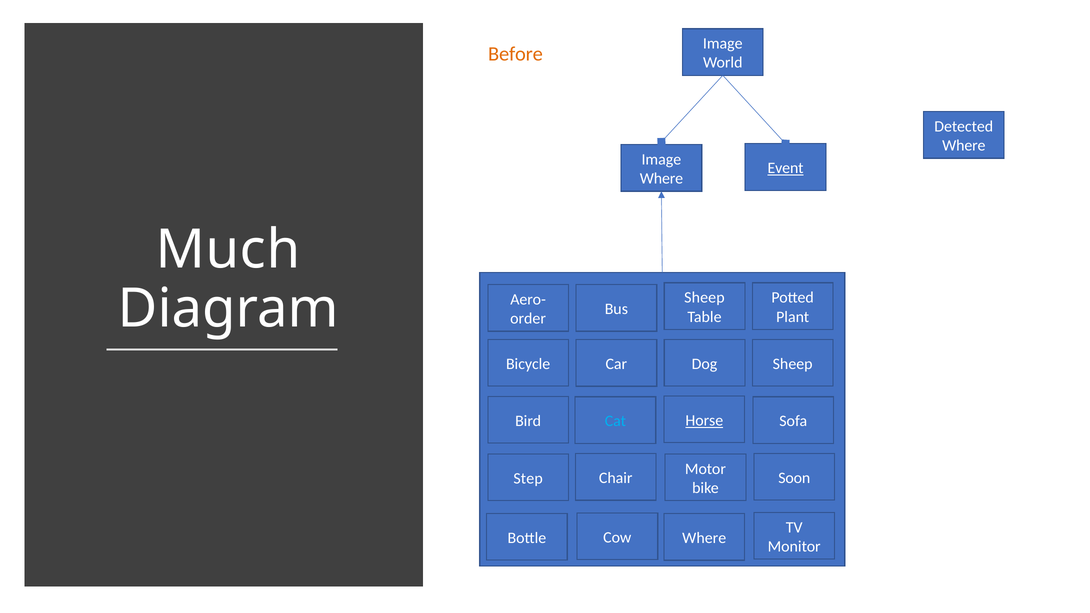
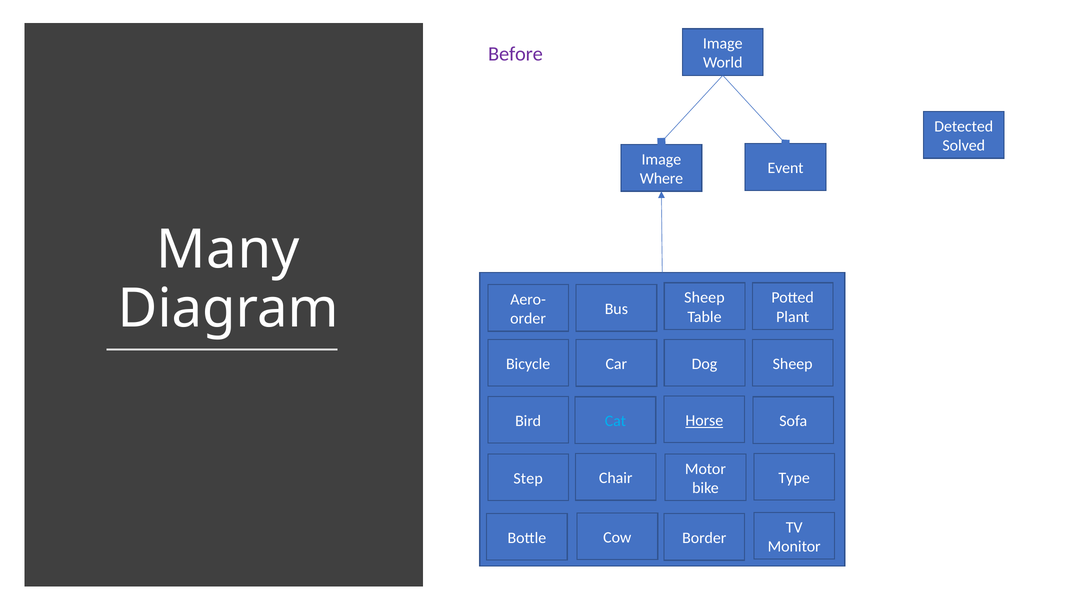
Before colour: orange -> purple (515, 54)
Where: Where -> Solved (964, 146)
Event underline: present -> none (786, 168)
Much: Much -> Many (228, 250)
Soon: Soon -> Type (794, 478)
Where: Where -> Border (704, 538)
